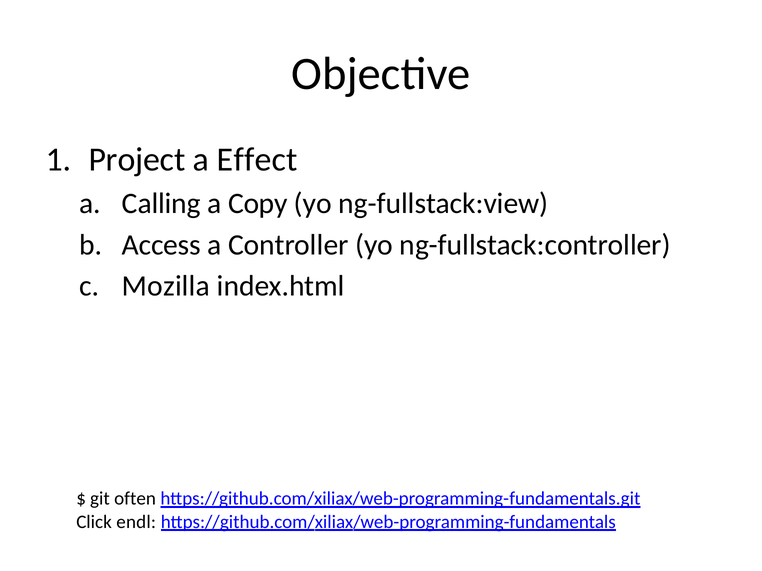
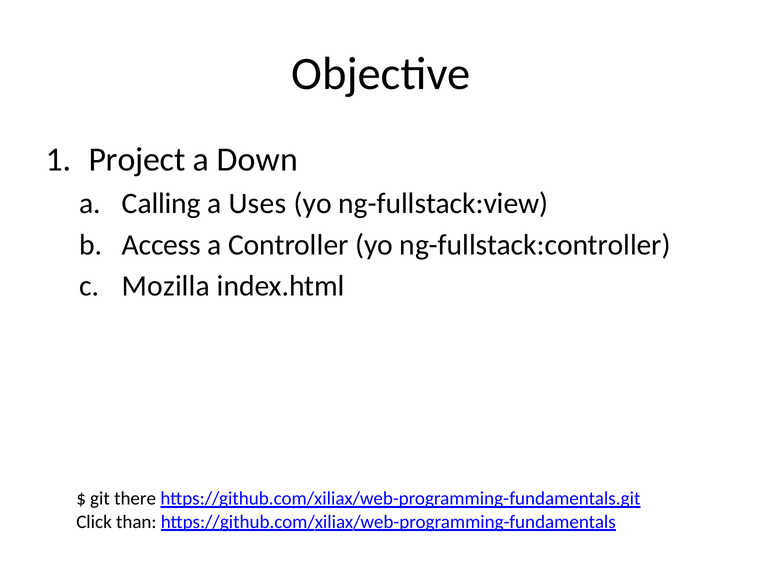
Effect: Effect -> Down (257, 160)
Copy: Copy -> Uses (258, 204)
often: often -> there (135, 499)
endl: endl -> than (136, 522)
